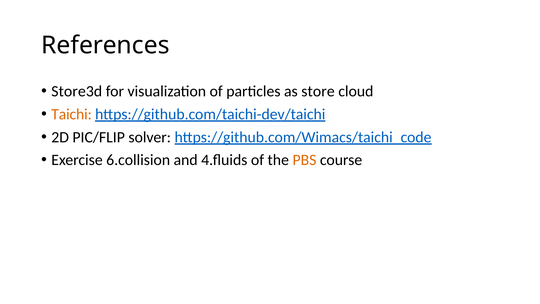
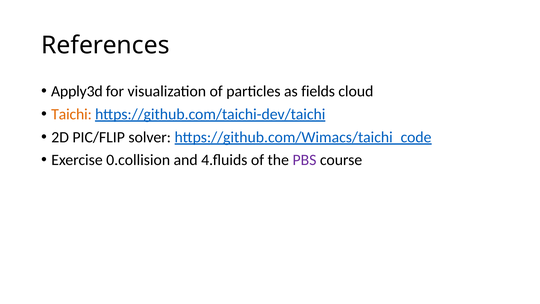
Store3d: Store3d -> Apply3d (77, 91)
store: store -> fields (318, 91)
6.collision: 6.collision -> 0.collision (138, 160)
PBS colour: orange -> purple (304, 160)
